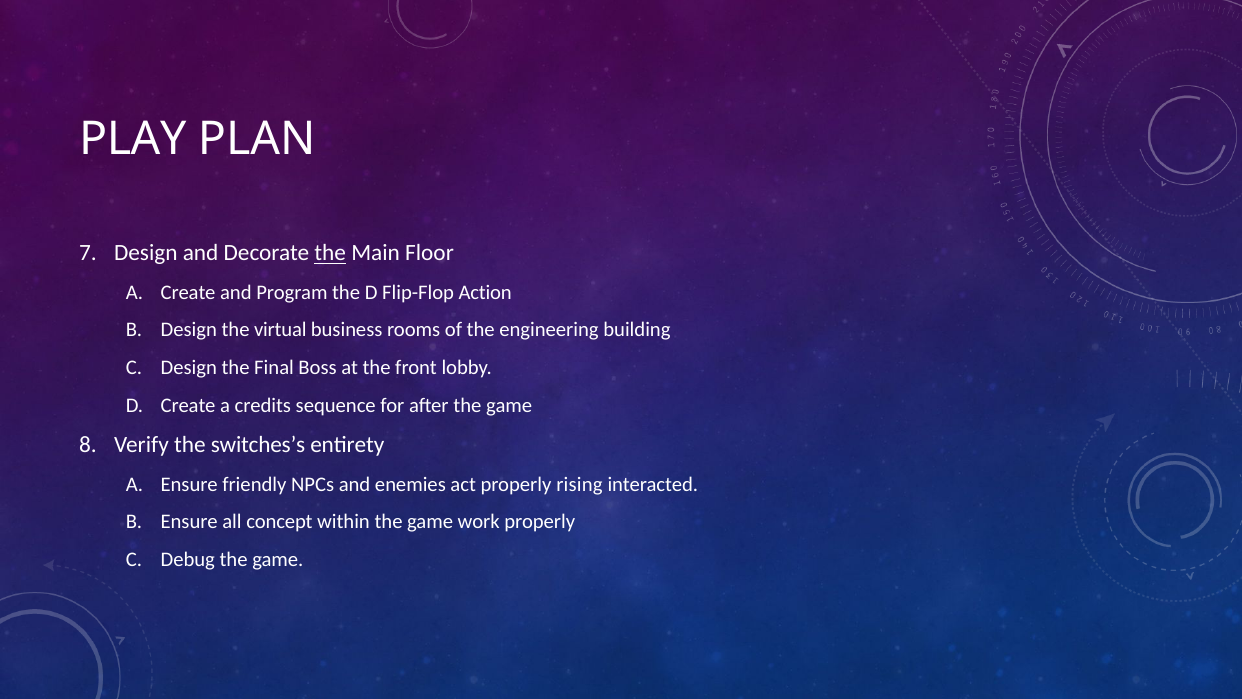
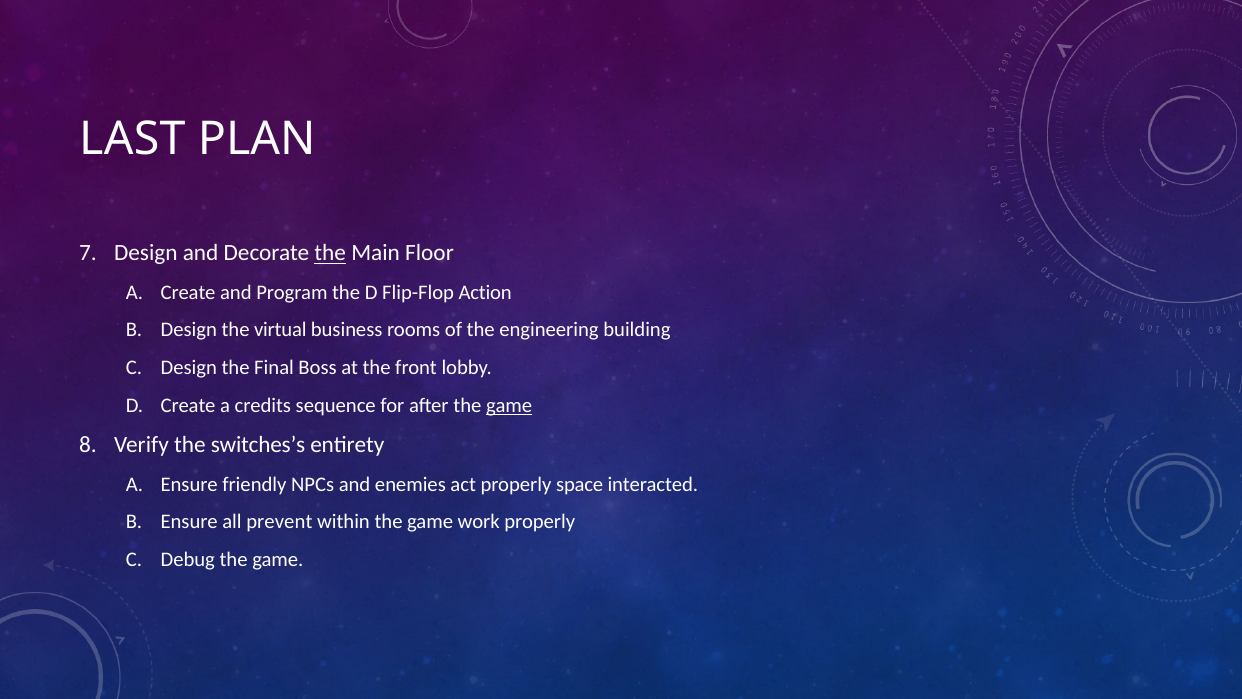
PLAY: PLAY -> LAST (132, 139)
game underline: none -> present (509, 405)
rising: rising -> space (580, 484)
concept: concept -> prevent (279, 522)
